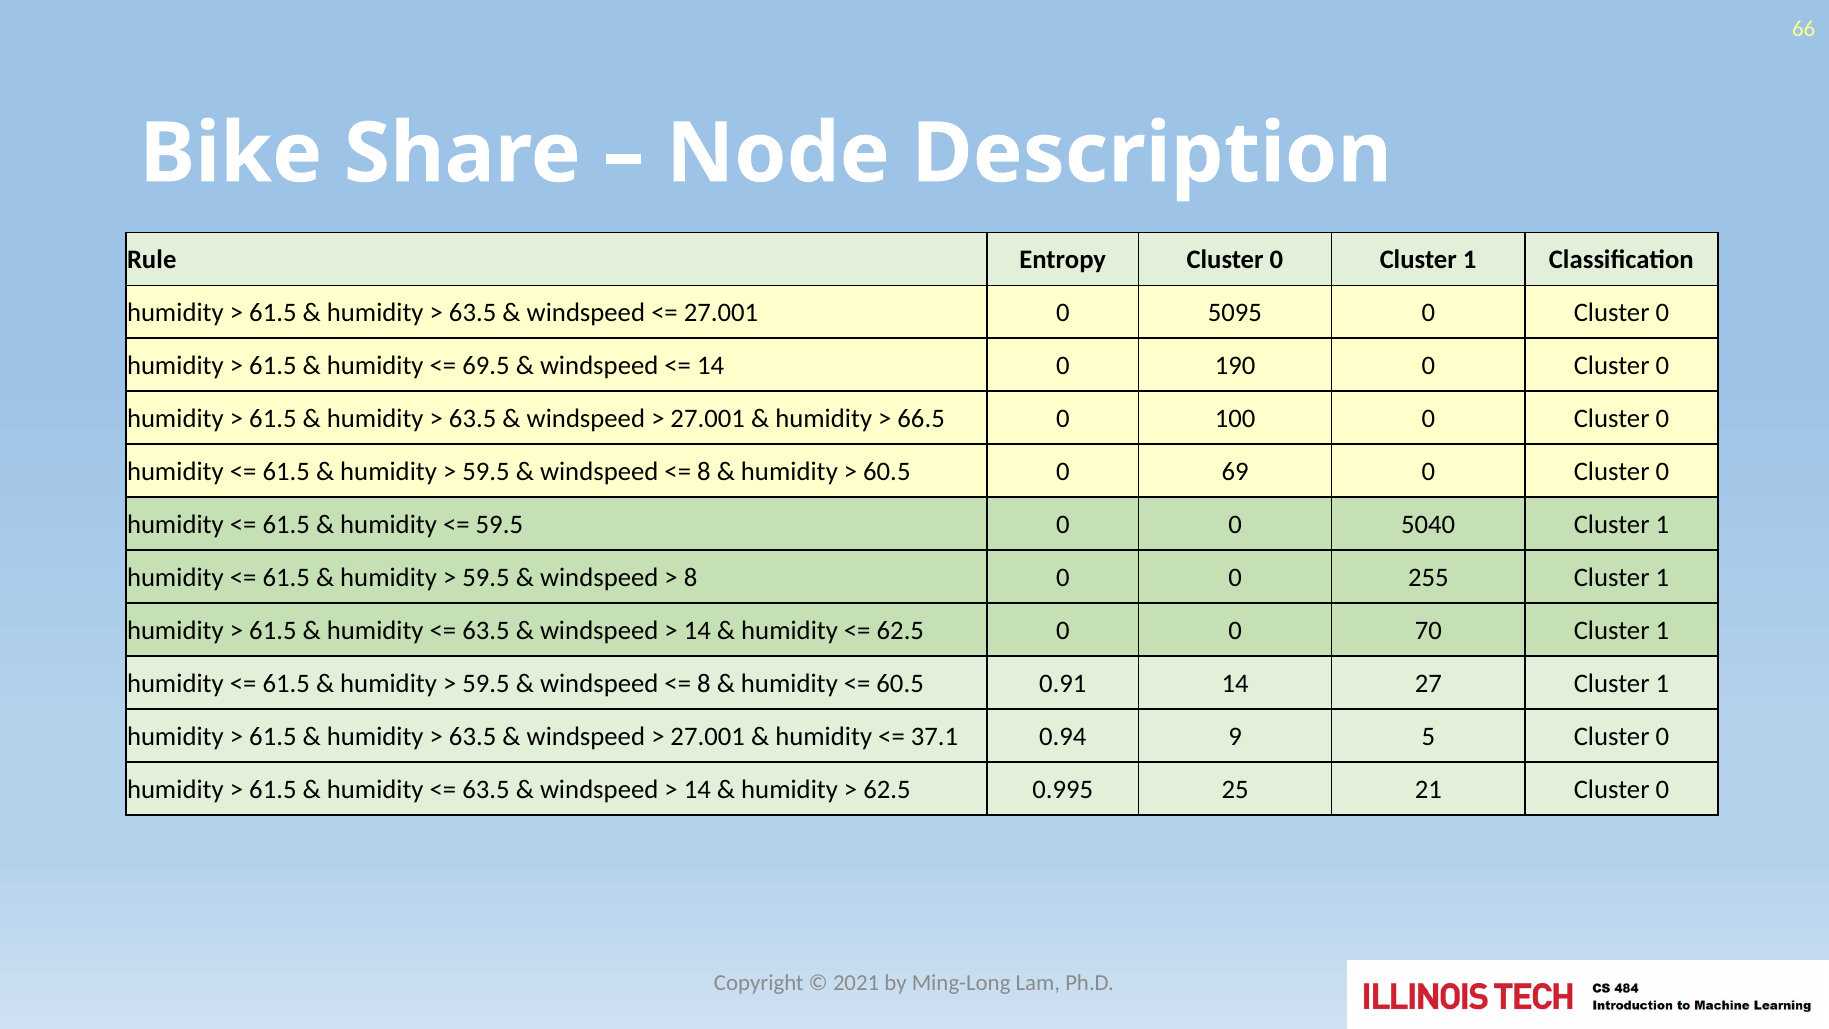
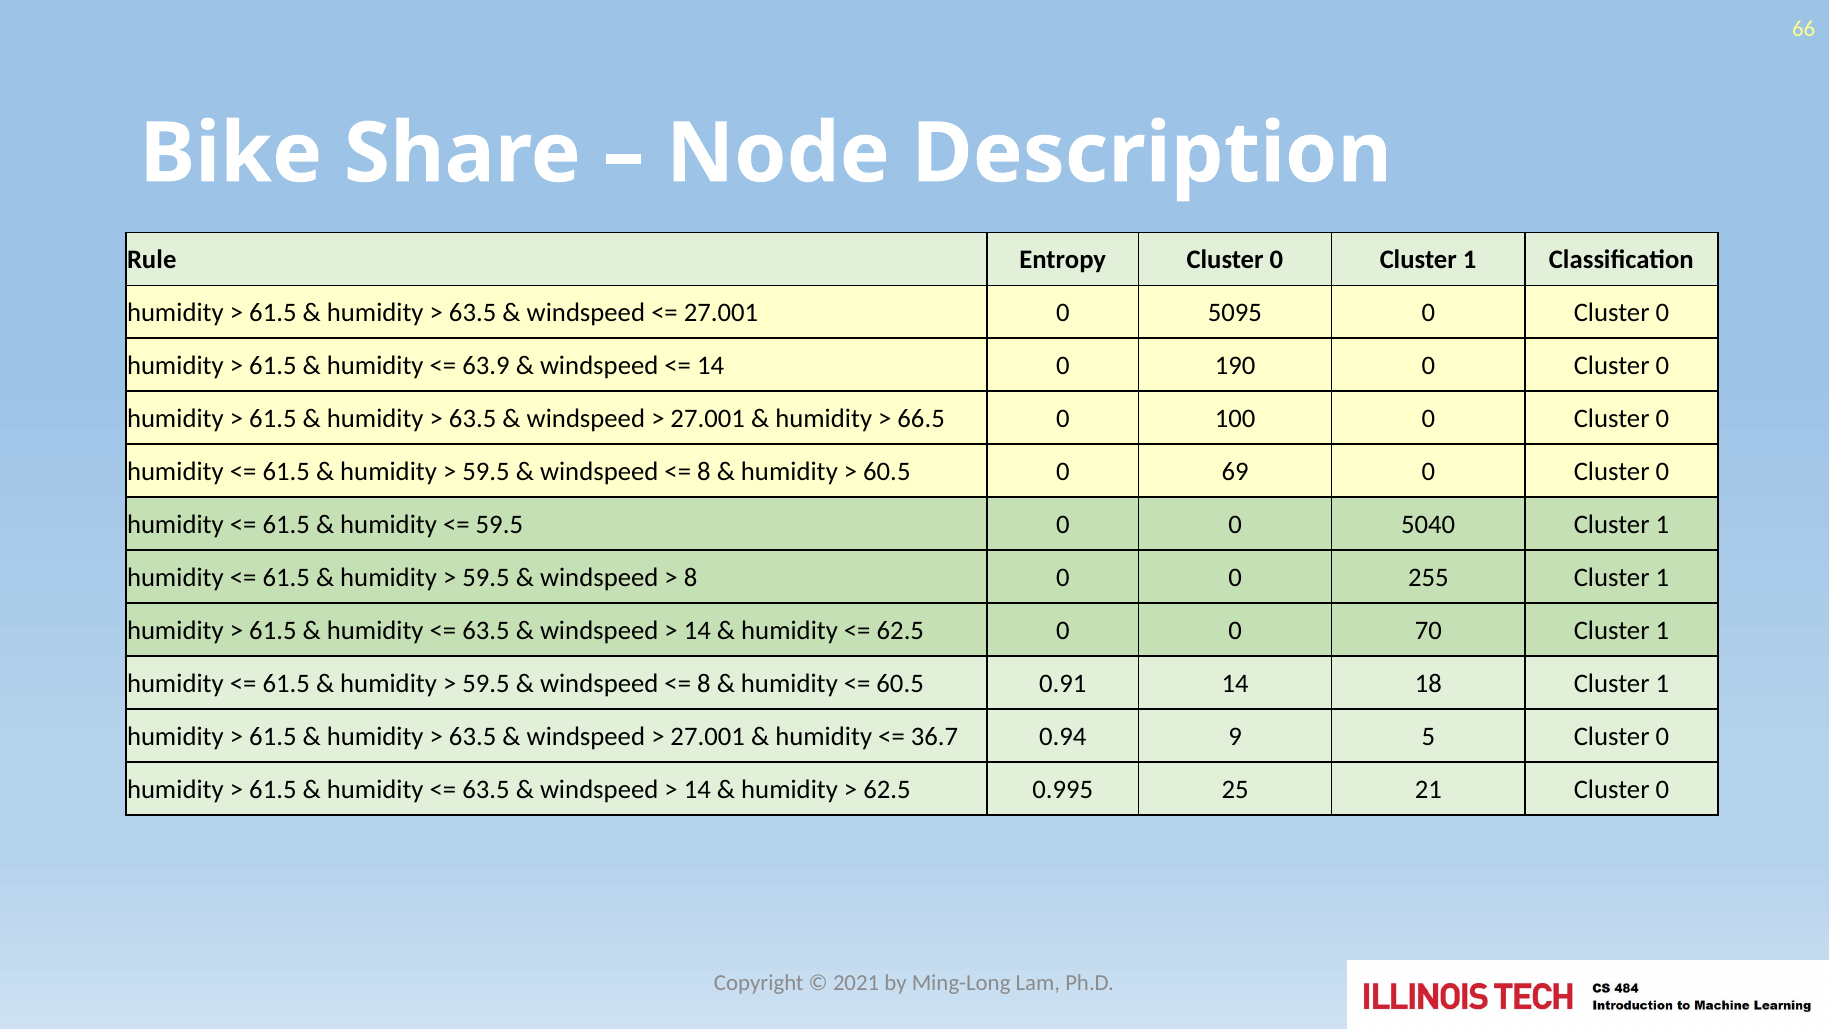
69.5: 69.5 -> 63.9 (486, 366)
27: 27 -> 18 (1428, 683)
37.1: 37.1 -> 36.7 (934, 736)
